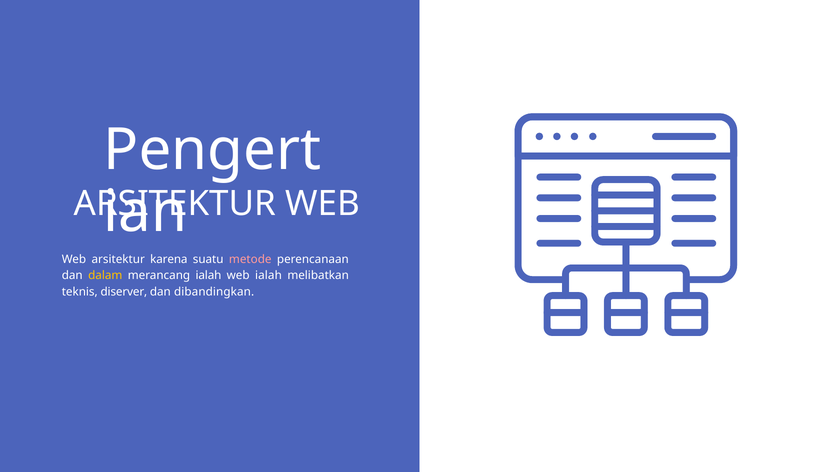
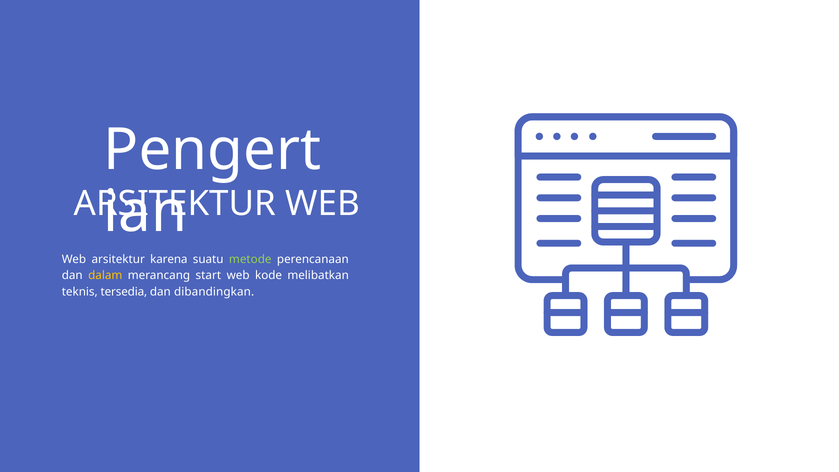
metode colour: pink -> light green (250, 259)
merancang ialah: ialah -> start (208, 276)
web ialah: ialah -> kode (269, 276)
diserver: diserver -> tersedia (124, 292)
